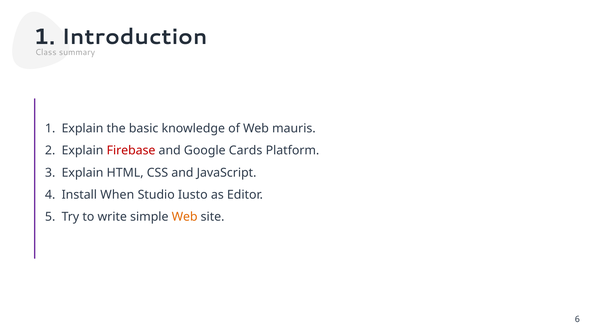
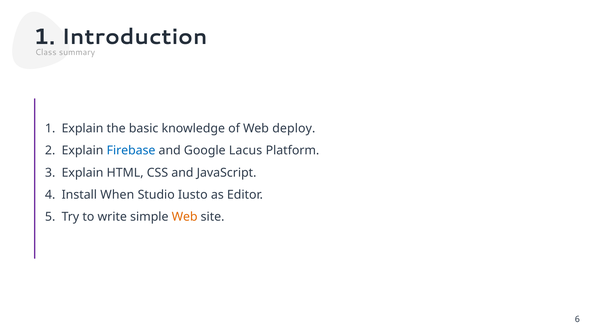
mauris: mauris -> deploy (294, 129)
Firebase colour: red -> blue (131, 151)
Cards: Cards -> Lacus (246, 151)
